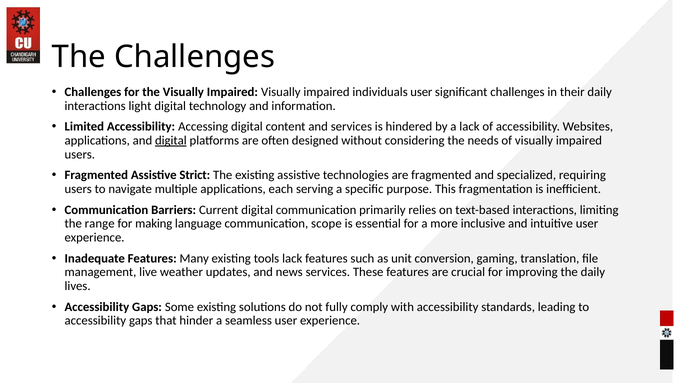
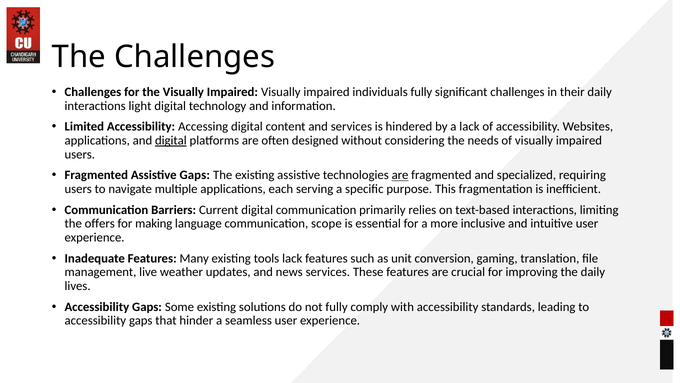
individuals user: user -> fully (421, 92)
Assistive Strict: Strict -> Gaps (195, 175)
are underline: none -> present (400, 175)
range: range -> offers (100, 223)
